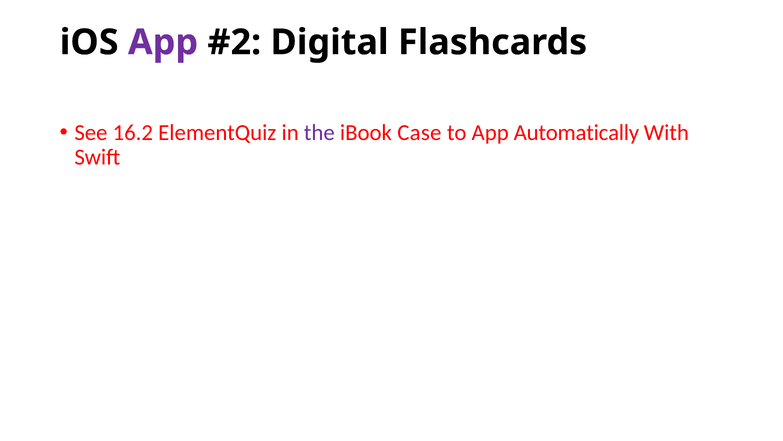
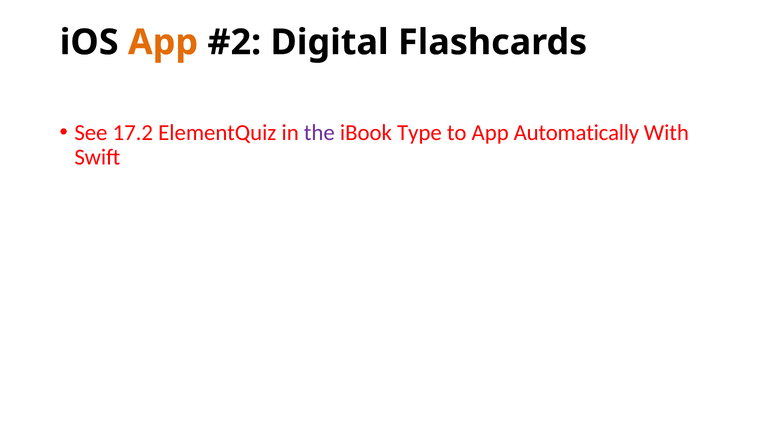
App colour: purple -> orange (163, 42)
16.2: 16.2 -> 17.2 (133, 132)
Case: Case -> Type (419, 132)
